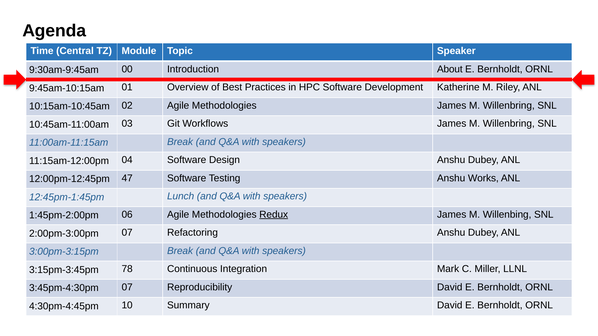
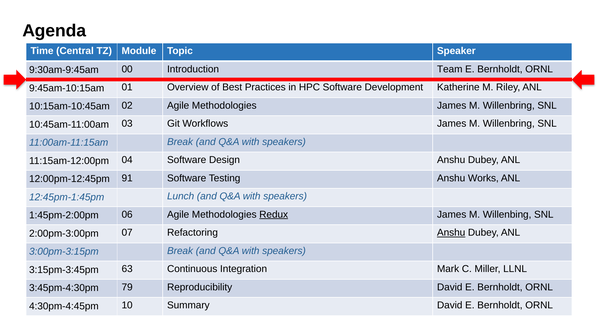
About: About -> Team (450, 69)
47: 47 -> 91 (127, 178)
Anshu underline: none -> present (451, 233)
78: 78 -> 63 (127, 269)
3:45pm-4:30pm 07: 07 -> 79 (127, 288)
